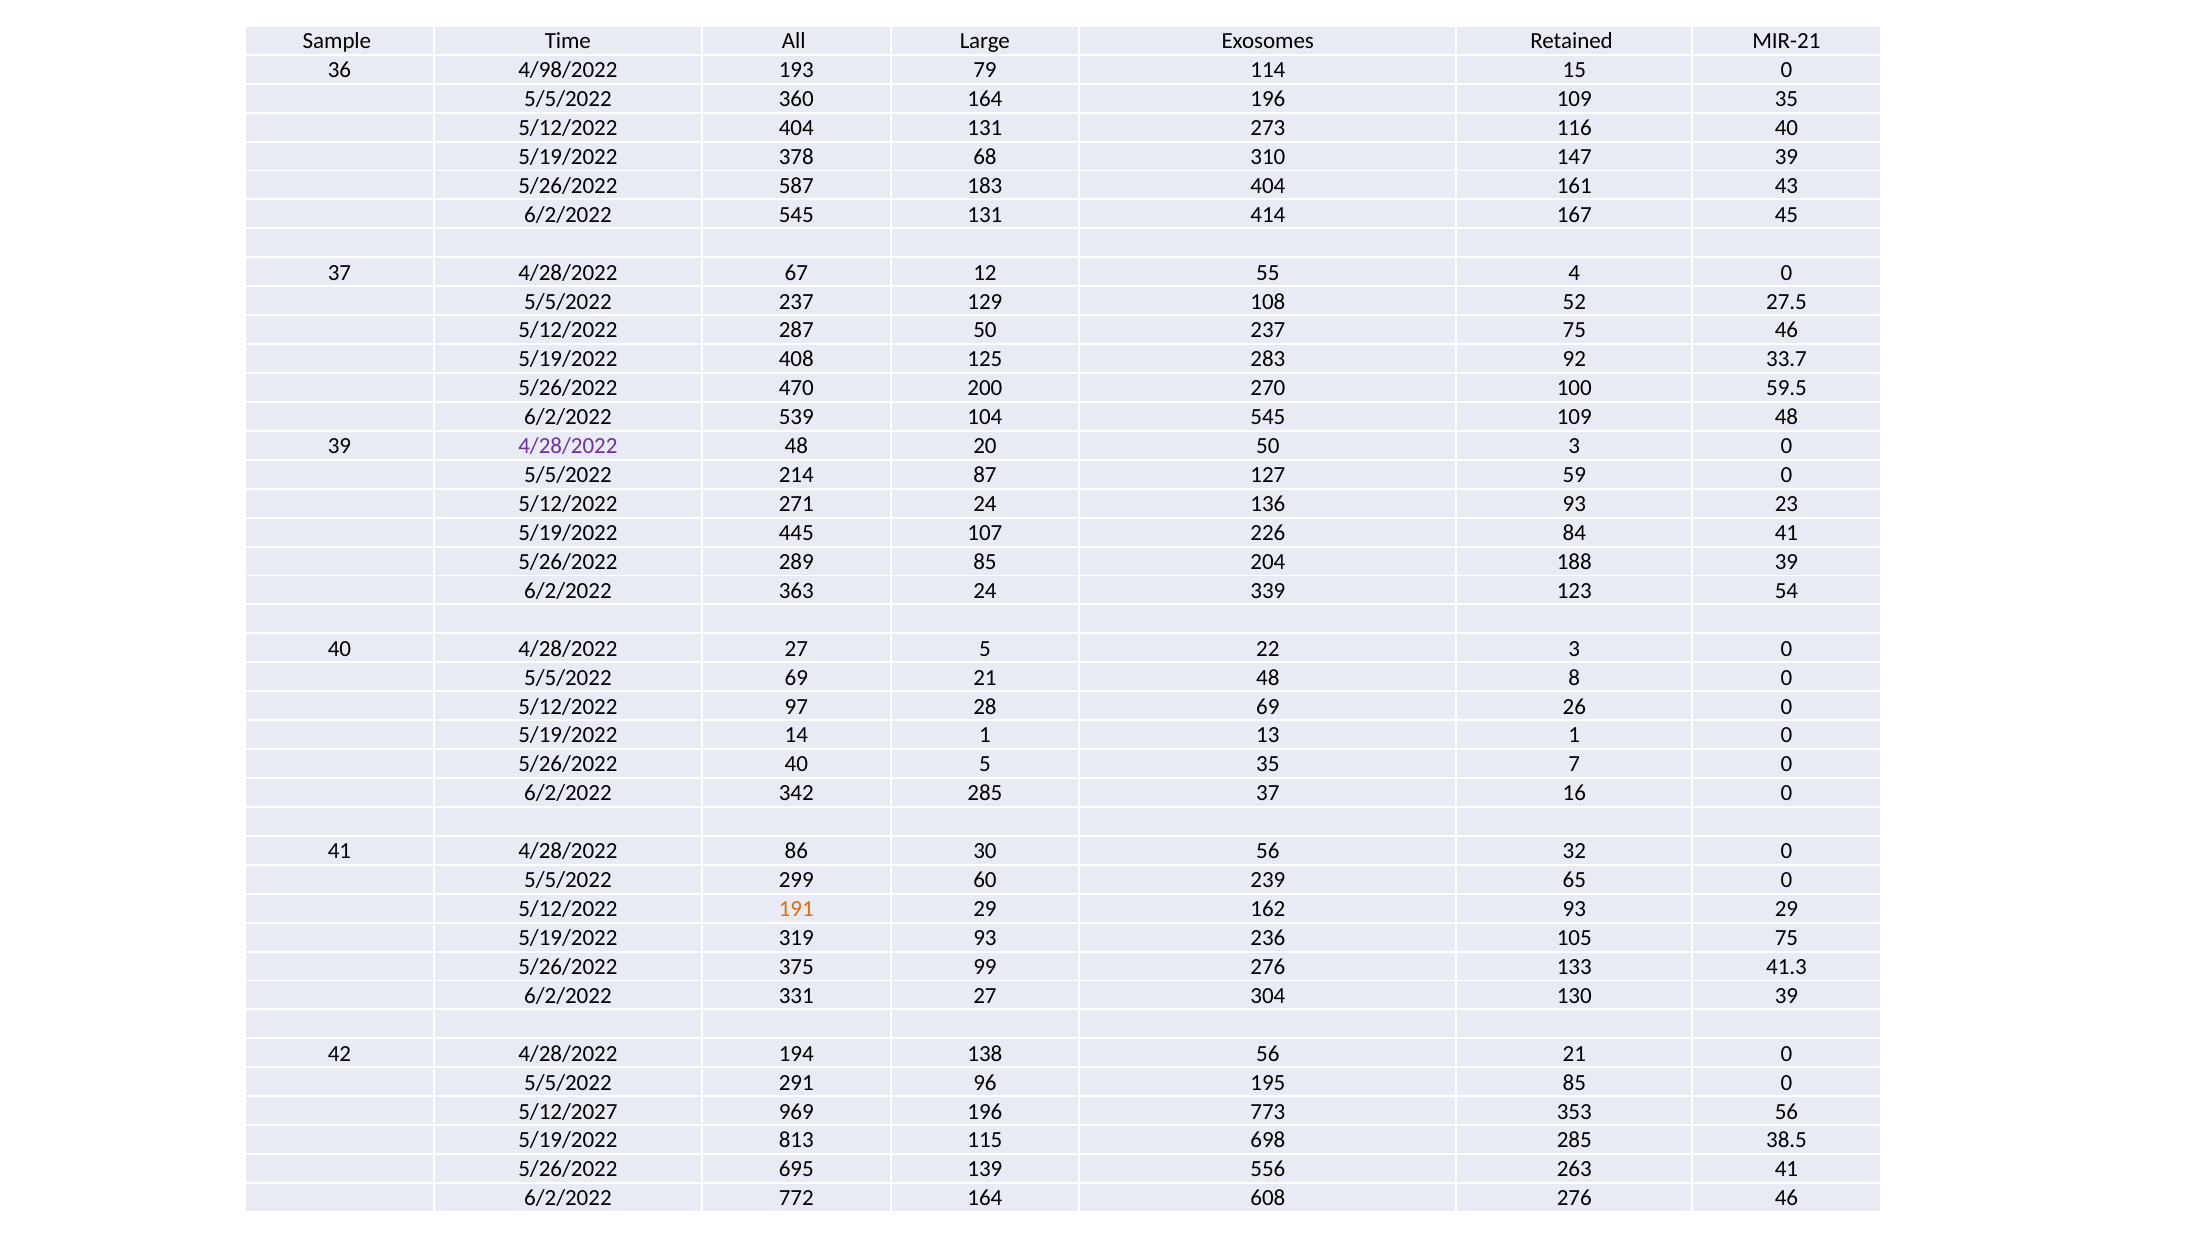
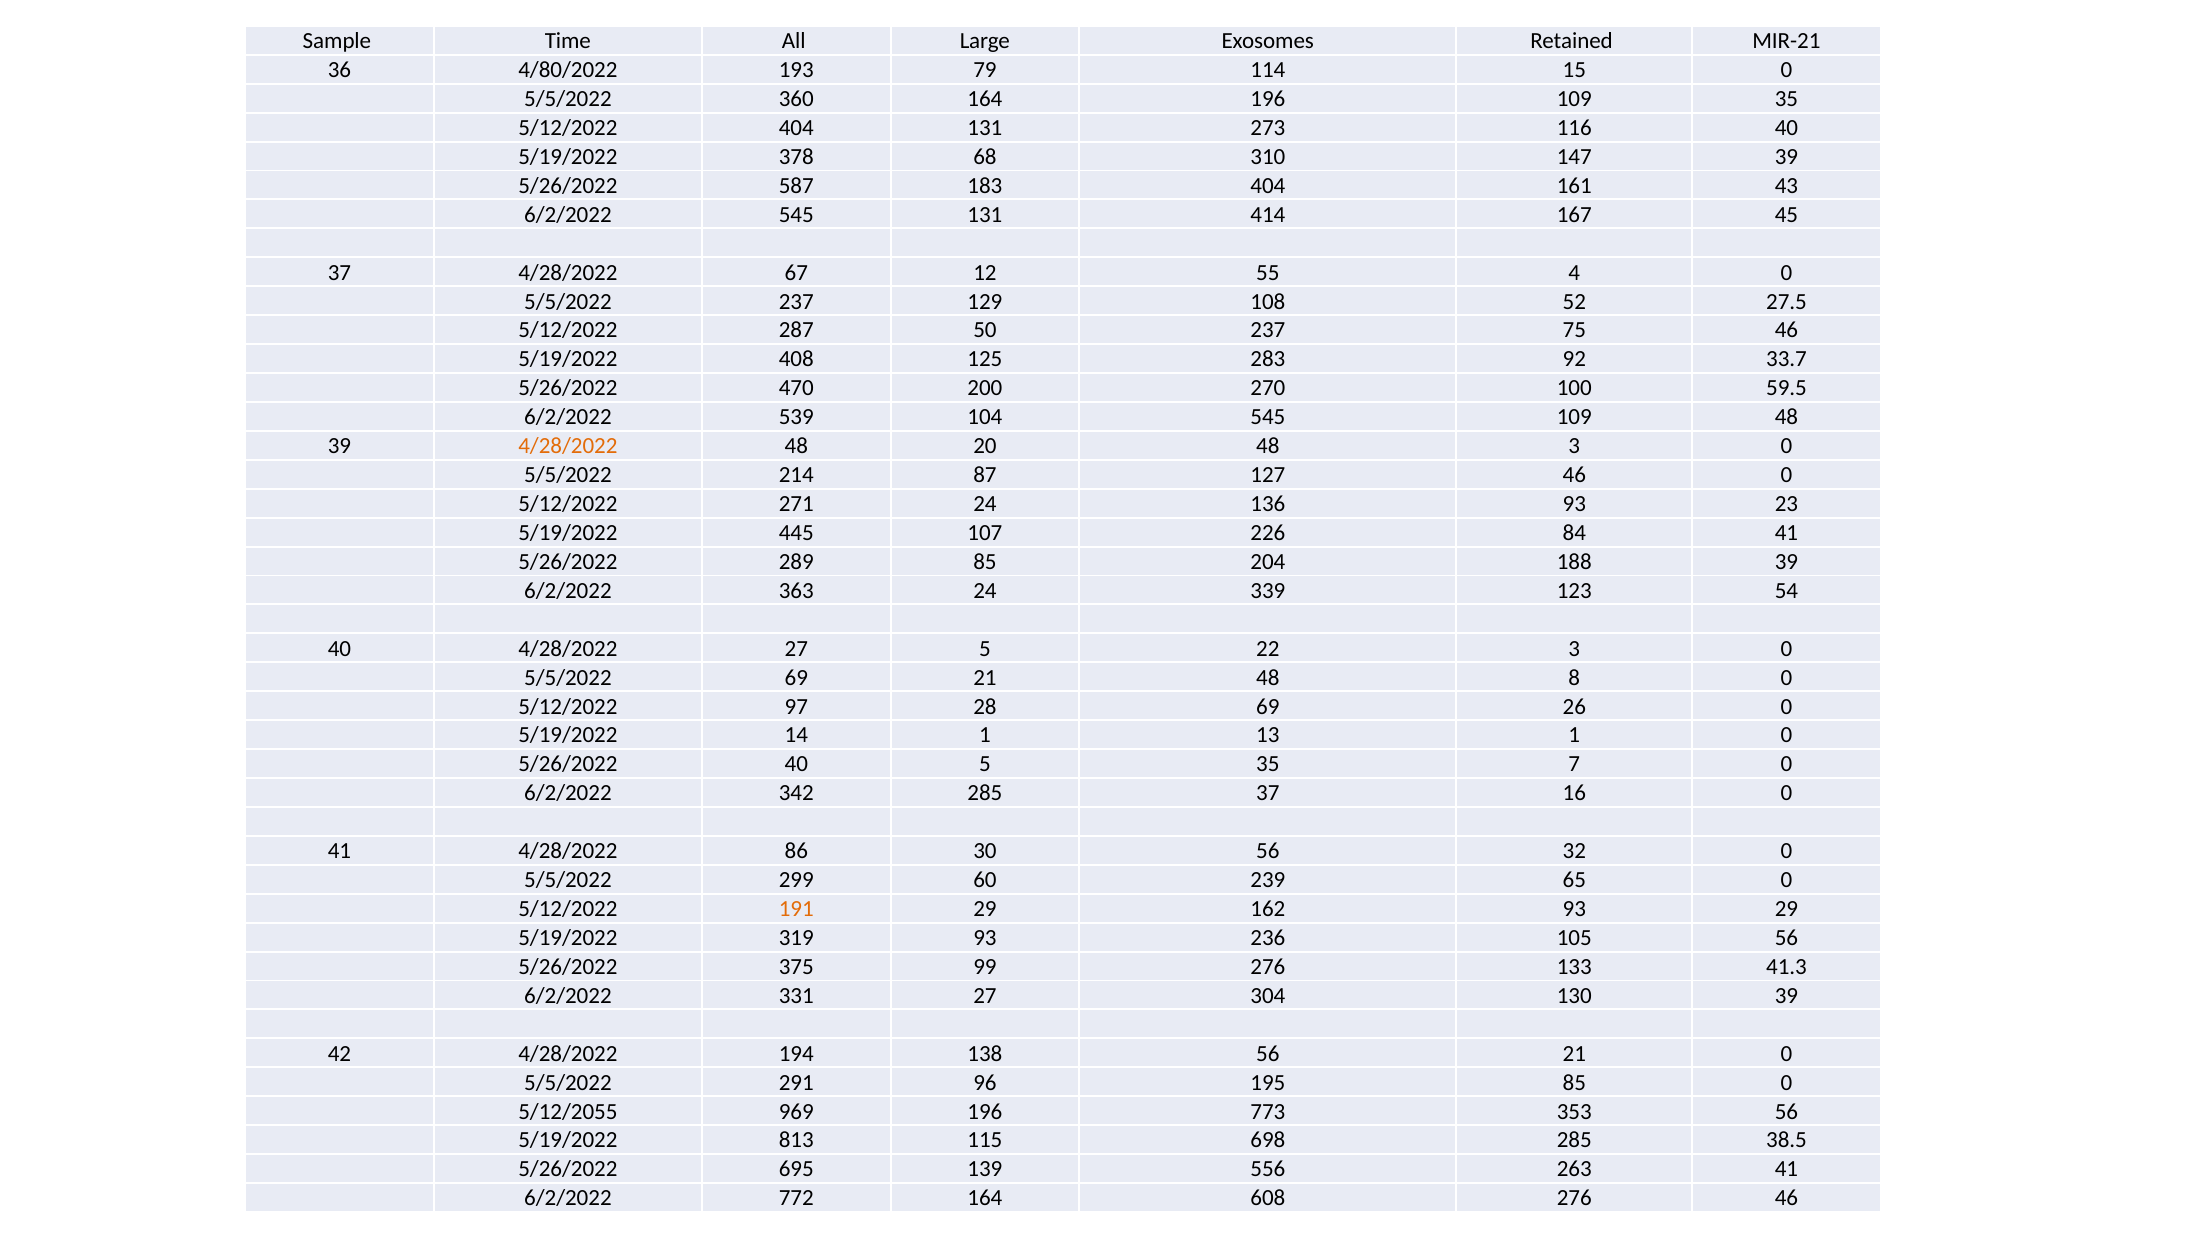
4/98/2022: 4/98/2022 -> 4/80/2022 (568, 70)
4/28/2022 colour: purple -> orange (568, 446)
20 50: 50 -> 48 (1268, 446)
127 59: 59 -> 46 (1574, 475)
105 75: 75 -> 56 (1786, 938)
5/12/2027: 5/12/2027 -> 5/12/2055 (568, 1111)
